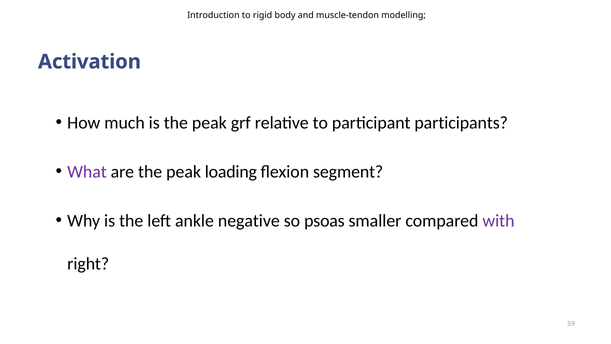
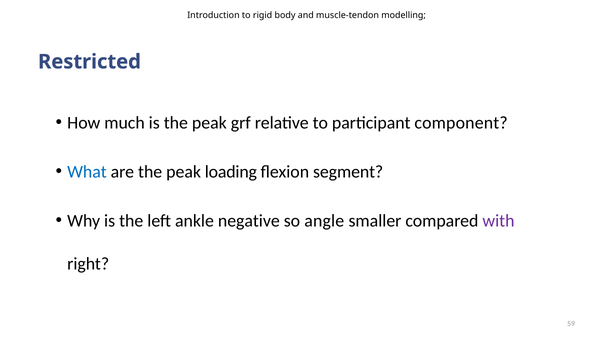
Activation: Activation -> Restricted (89, 62)
participants: participants -> component (461, 123)
What colour: purple -> blue (87, 172)
psoas: psoas -> angle (324, 221)
